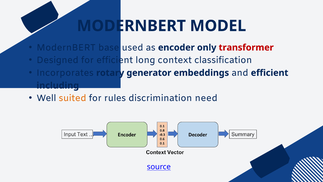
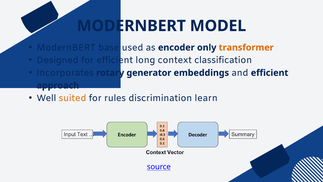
transformer colour: red -> orange (246, 47)
including: including -> approach (58, 85)
need: need -> learn (206, 98)
